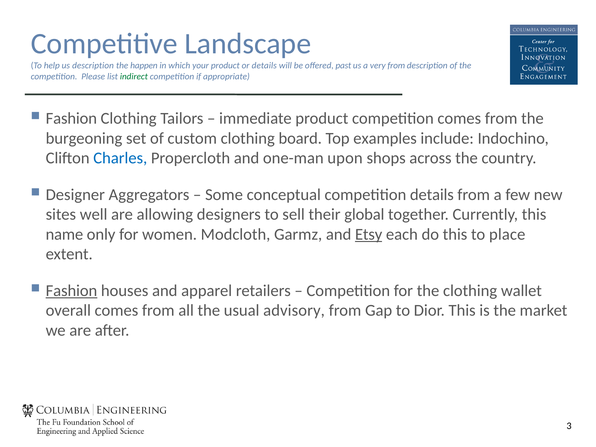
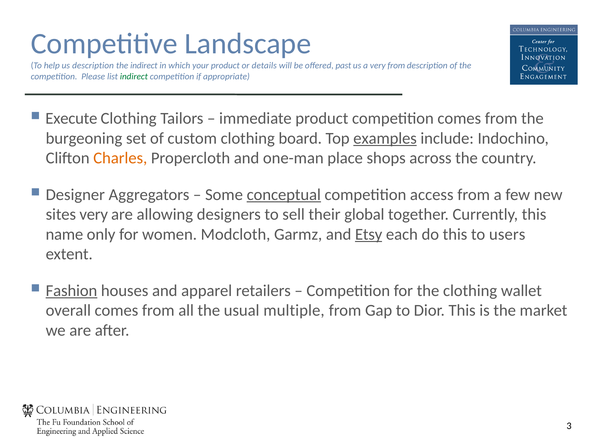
the happen: happen -> indirect (144, 66)
Fashion: Fashion -> Execute (71, 118)
examples underline: none -> present (385, 138)
Charles colour: blue -> orange (120, 158)
upon: upon -> place (345, 158)
conceptual underline: none -> present (284, 195)
competition details: details -> access (432, 195)
sites well: well -> very (94, 214)
place: place -> users (507, 234)
advisory: advisory -> multiple (294, 311)
